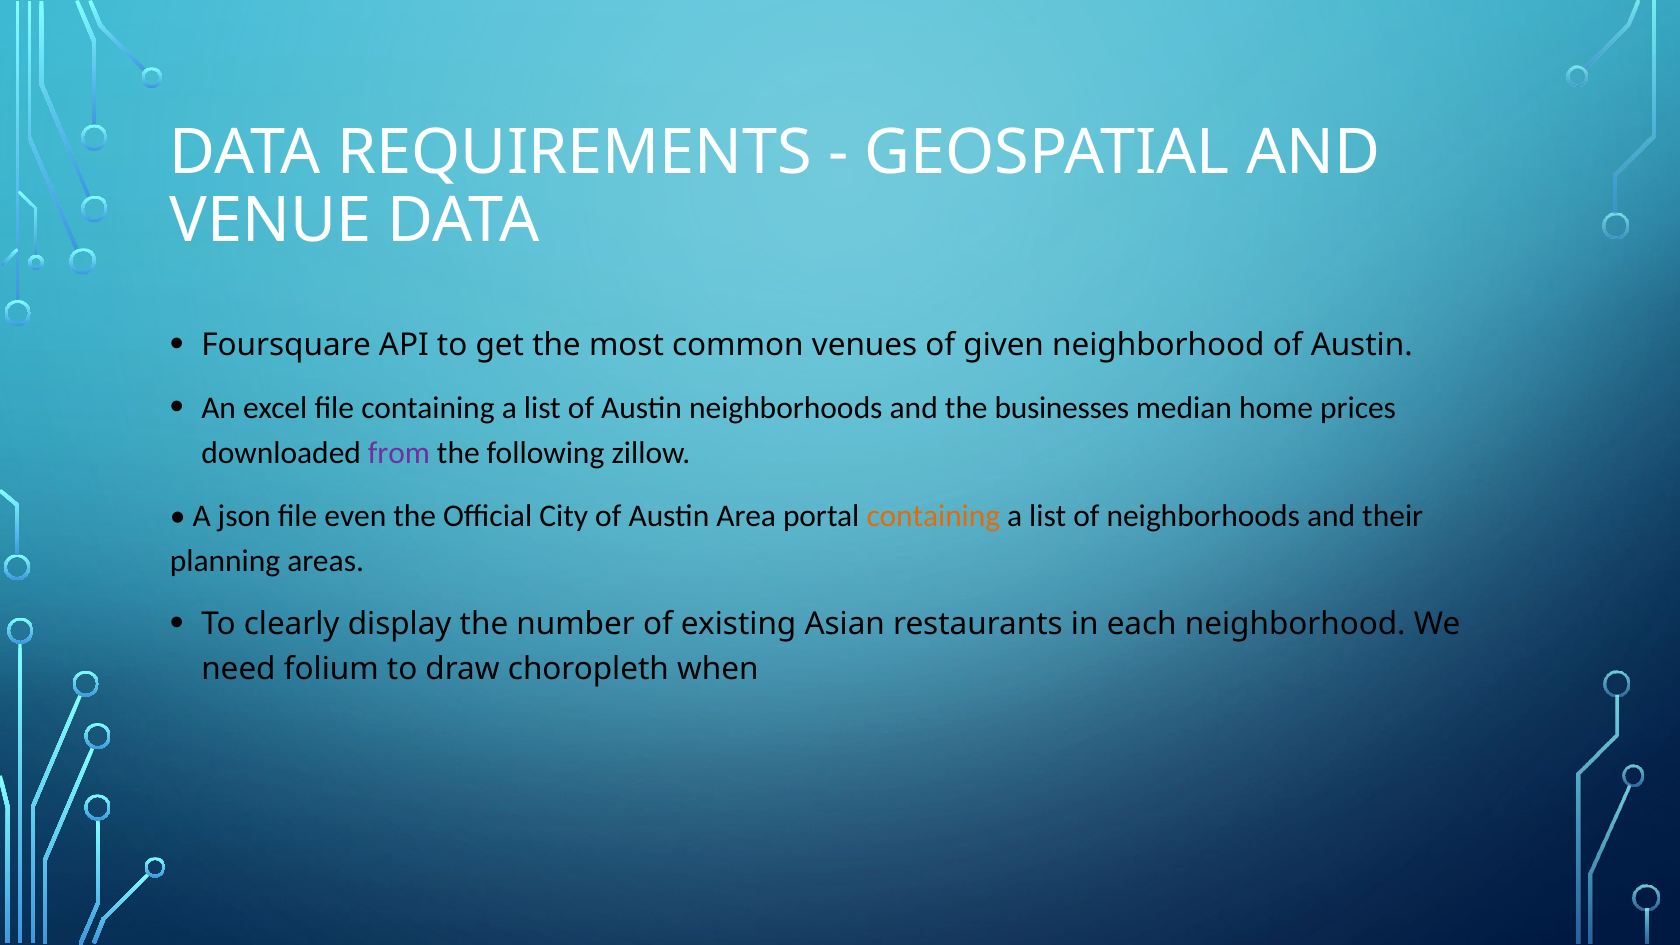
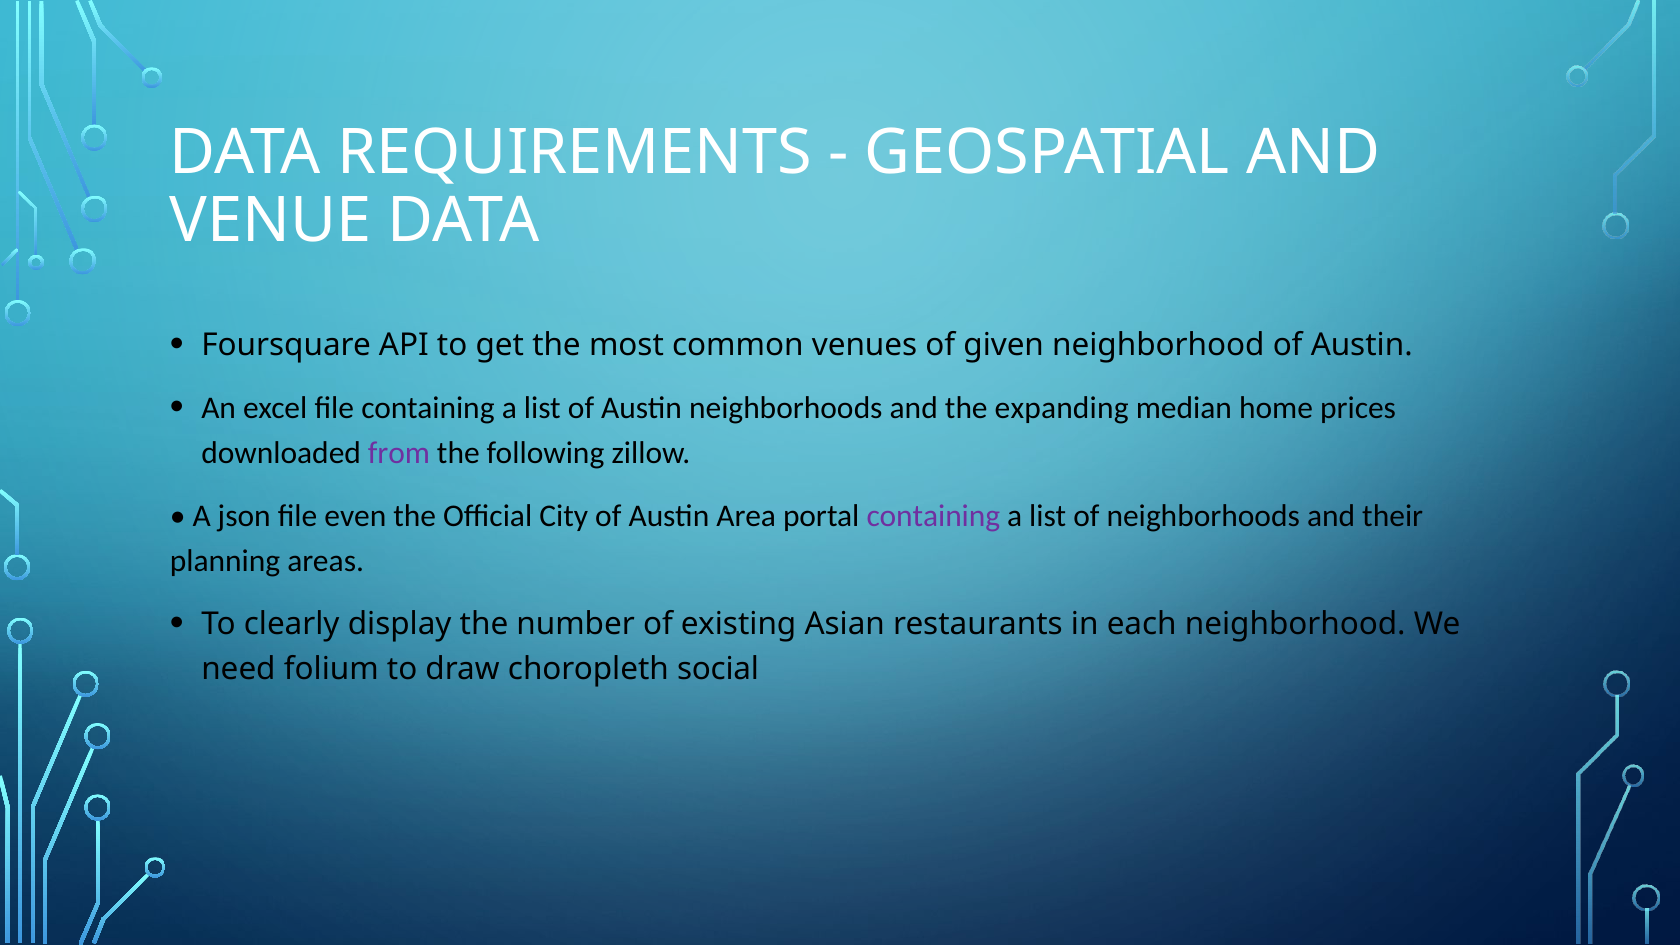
businesses: businesses -> expanding (1062, 408)
containing colour: orange -> purple (933, 516)
when: when -> social (718, 670)
